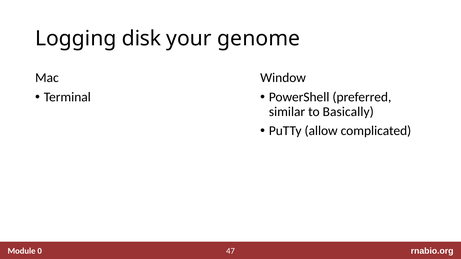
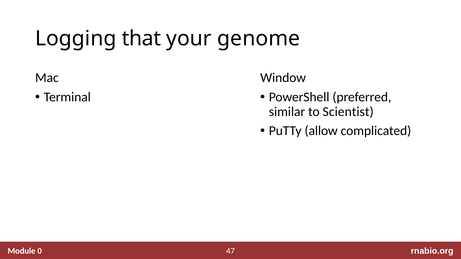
disk: disk -> that (141, 39)
Basically: Basically -> Scientist (348, 112)
